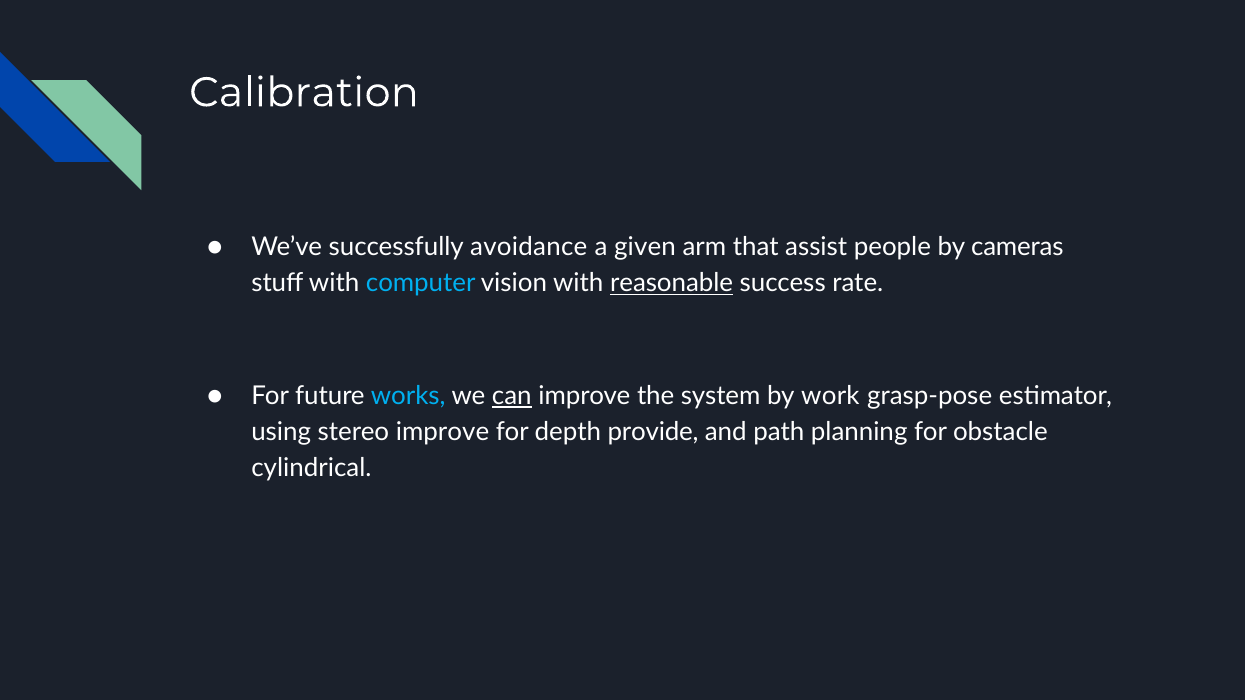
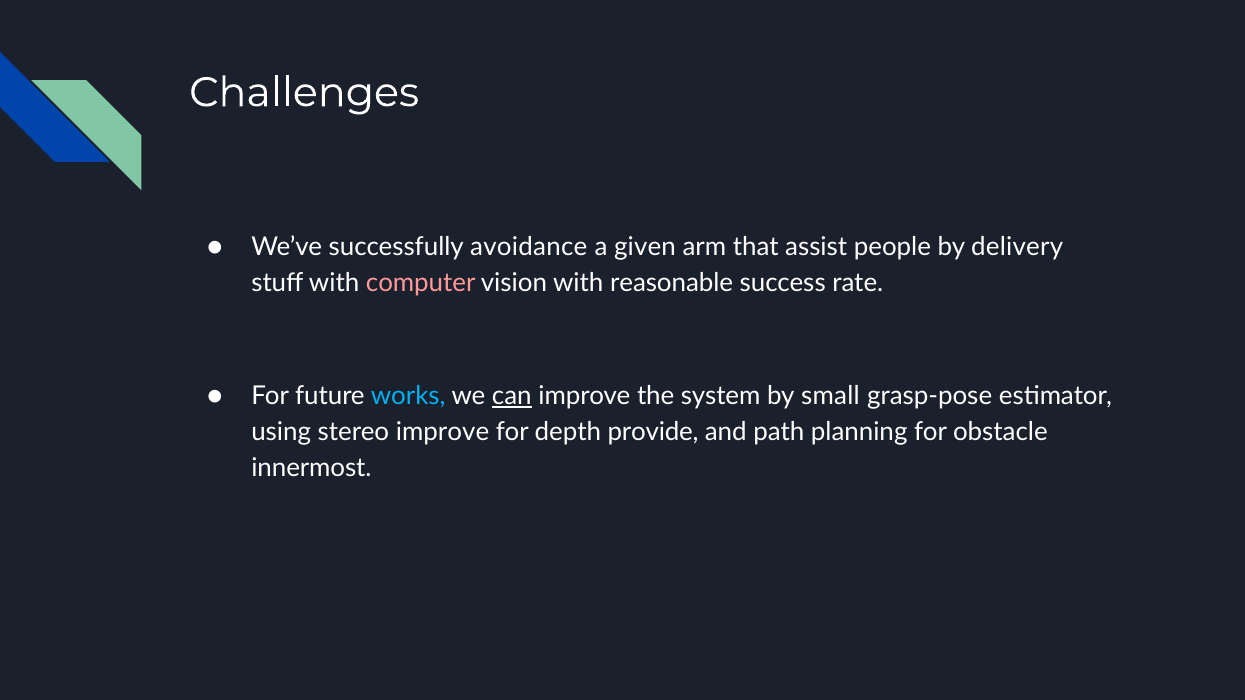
Calibration: Calibration -> Challenges (304, 93)
cameras: cameras -> delivery (1017, 248)
computer colour: light blue -> pink (421, 283)
reasonable underline: present -> none (672, 283)
work: work -> small (830, 396)
cylindrical: cylindrical -> innermost (311, 468)
